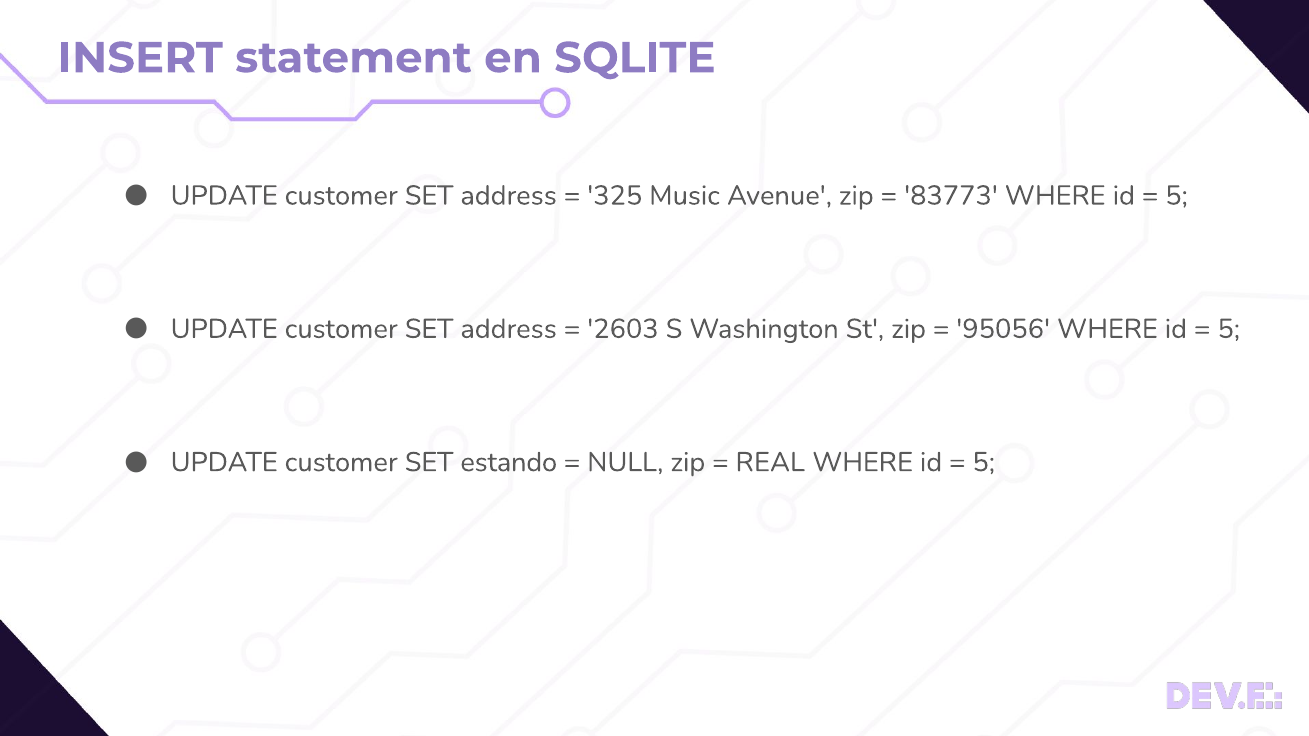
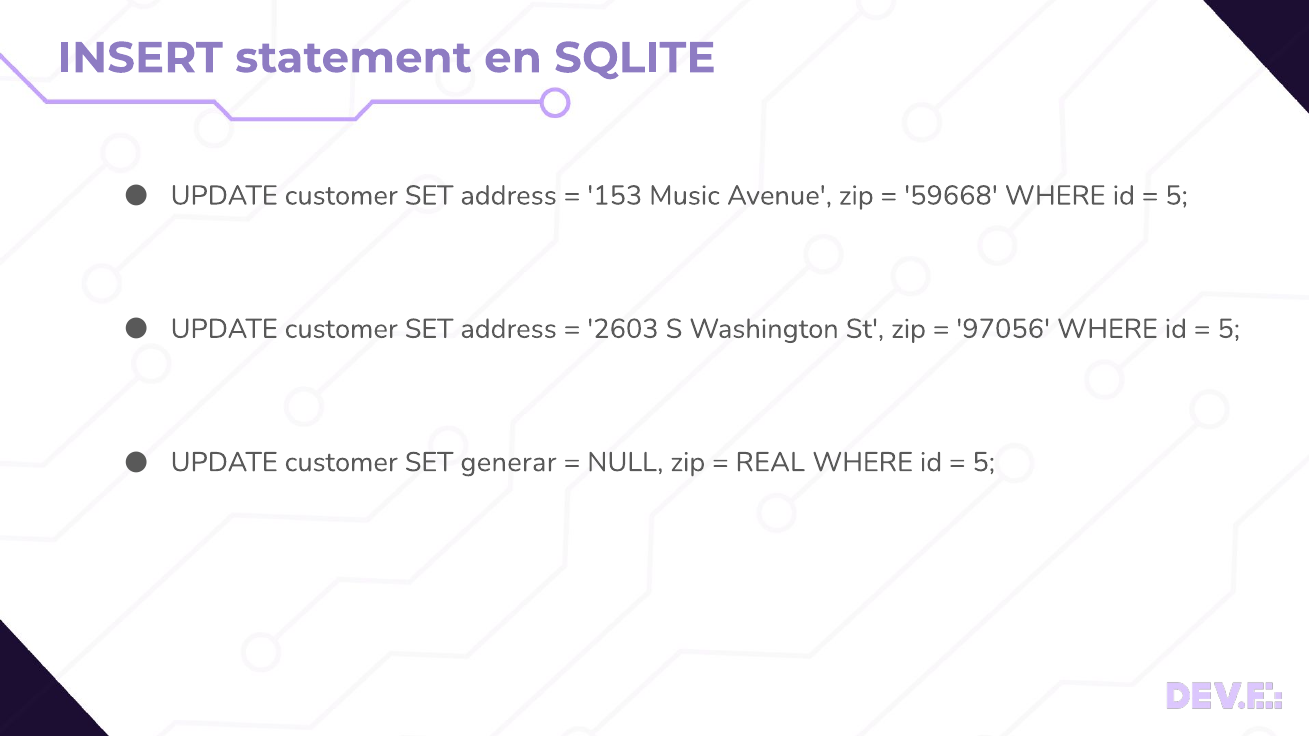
325: 325 -> 153 (615, 196)
83773: 83773 -> 59668 (951, 196)
95056: 95056 -> 97056 (1003, 329)
estando: estando -> generar (508, 462)
